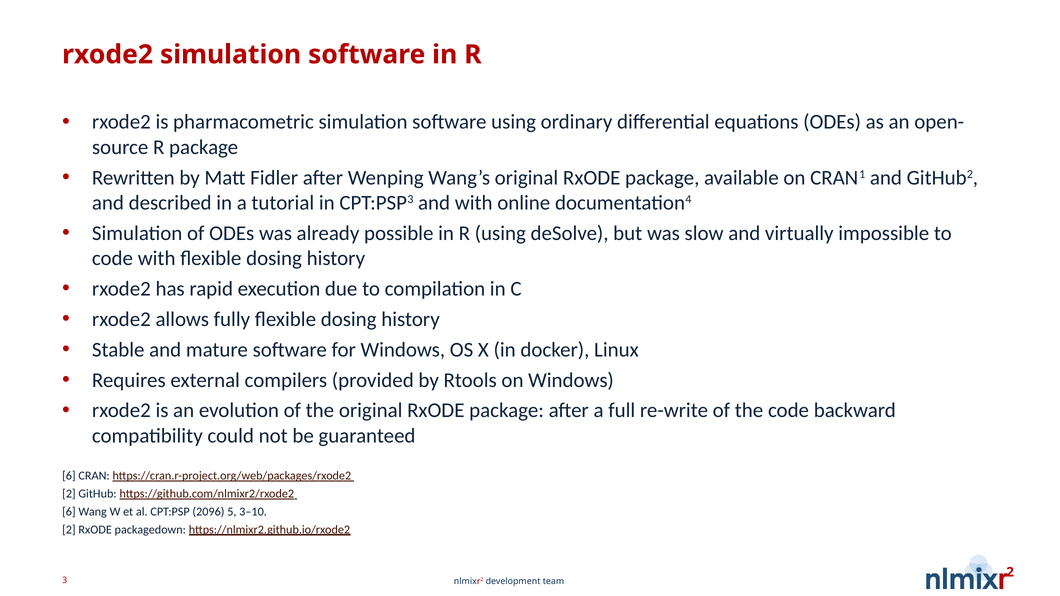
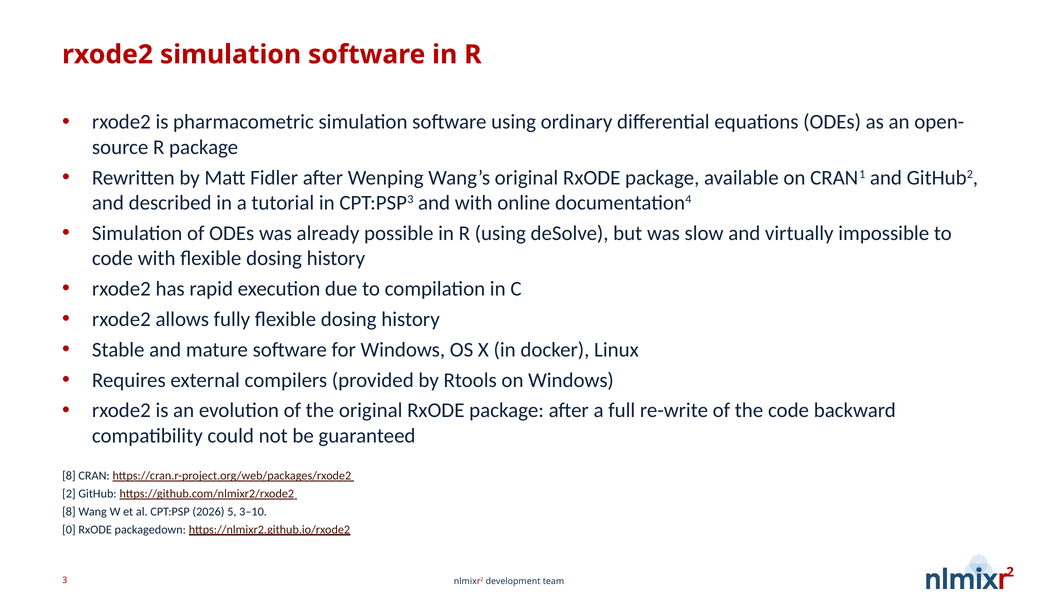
6: 6 -> 8 (69, 476)
6: 6 -> 8 (69, 512)
2096: 2096 -> 2026 (208, 512)
2: 2 -> 0 (69, 530)
